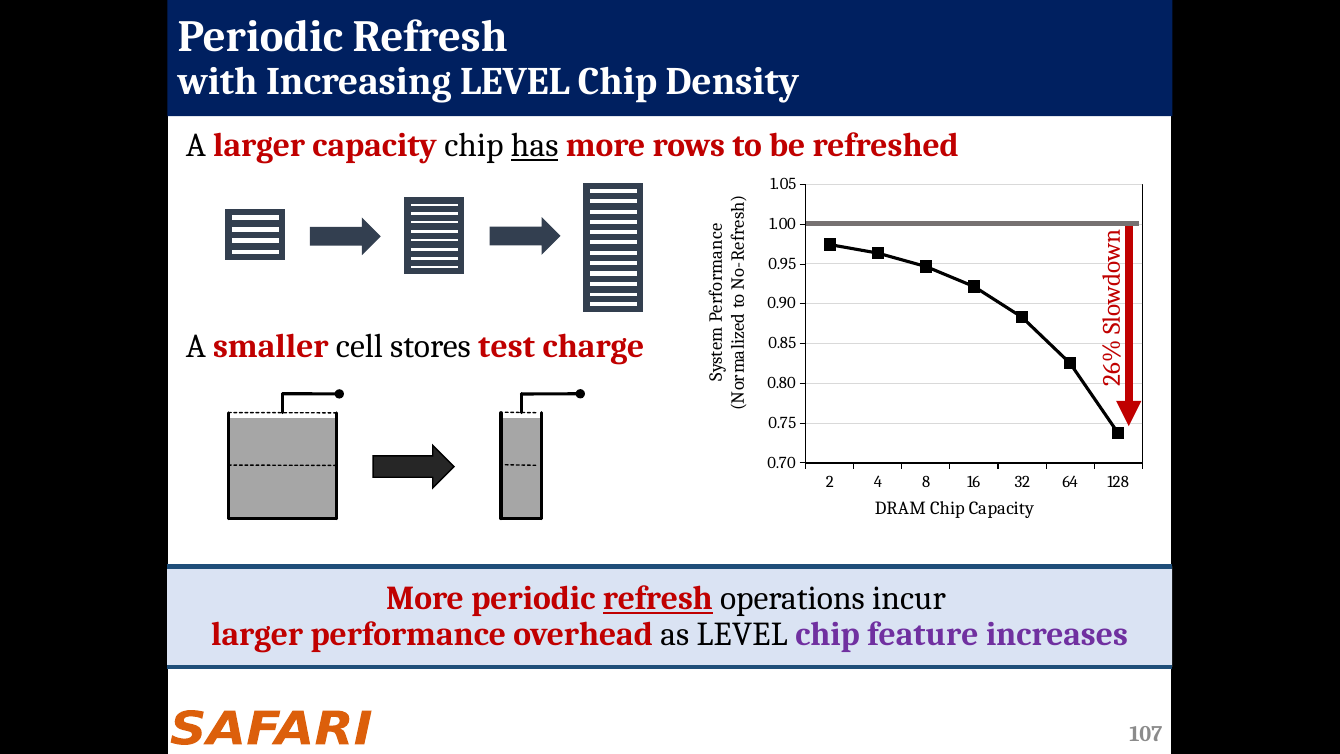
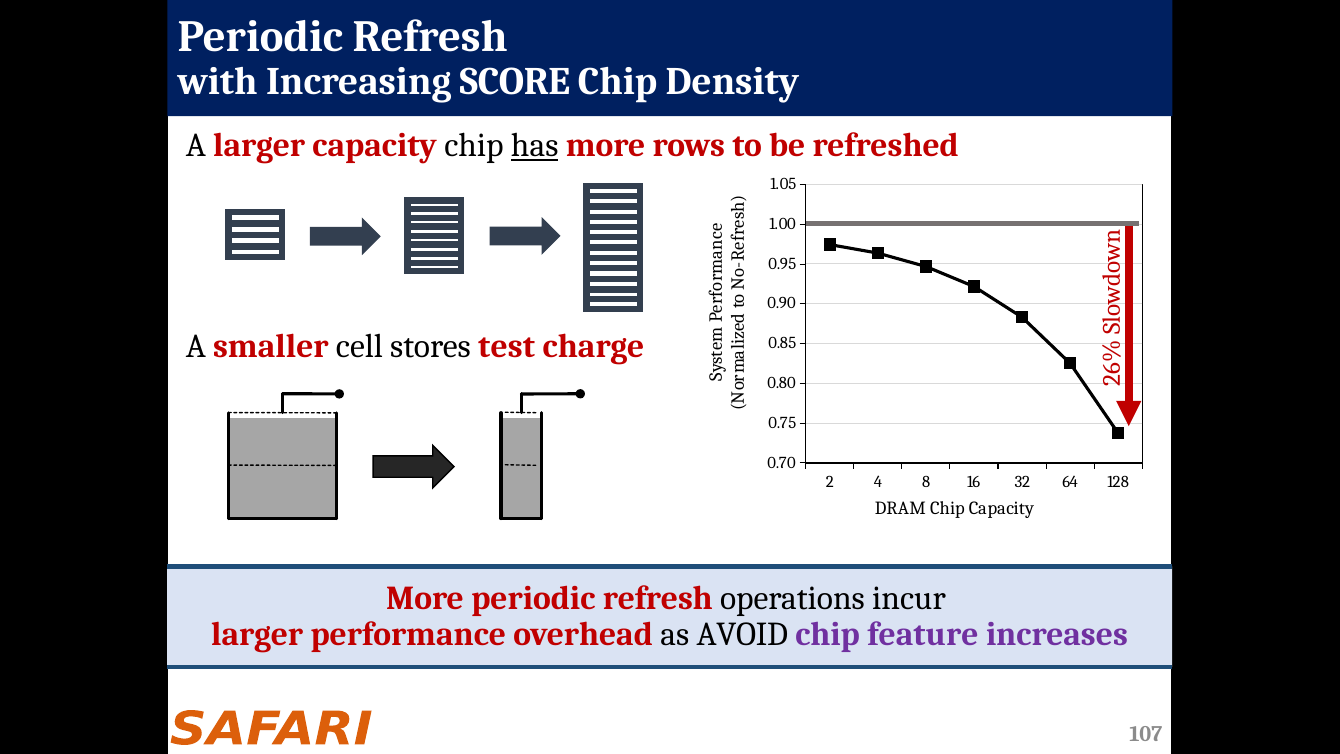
Increasing LEVEL: LEVEL -> SCORE (515, 82)
refresh underline: present -> none (658, 598)
as LEVEL: LEVEL -> AVOID (742, 634)
